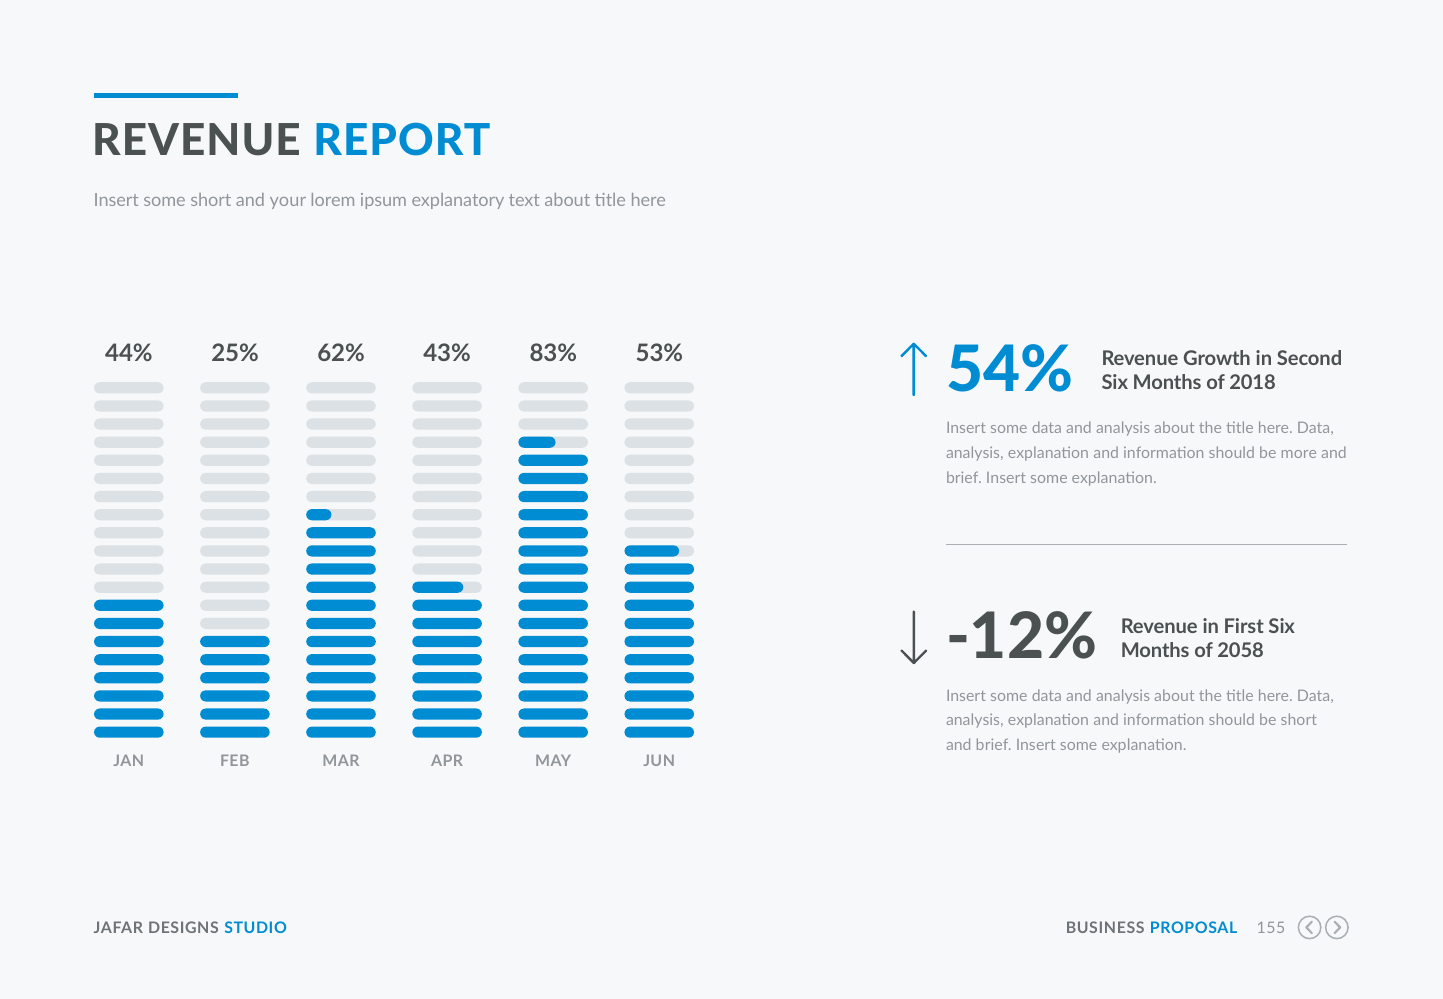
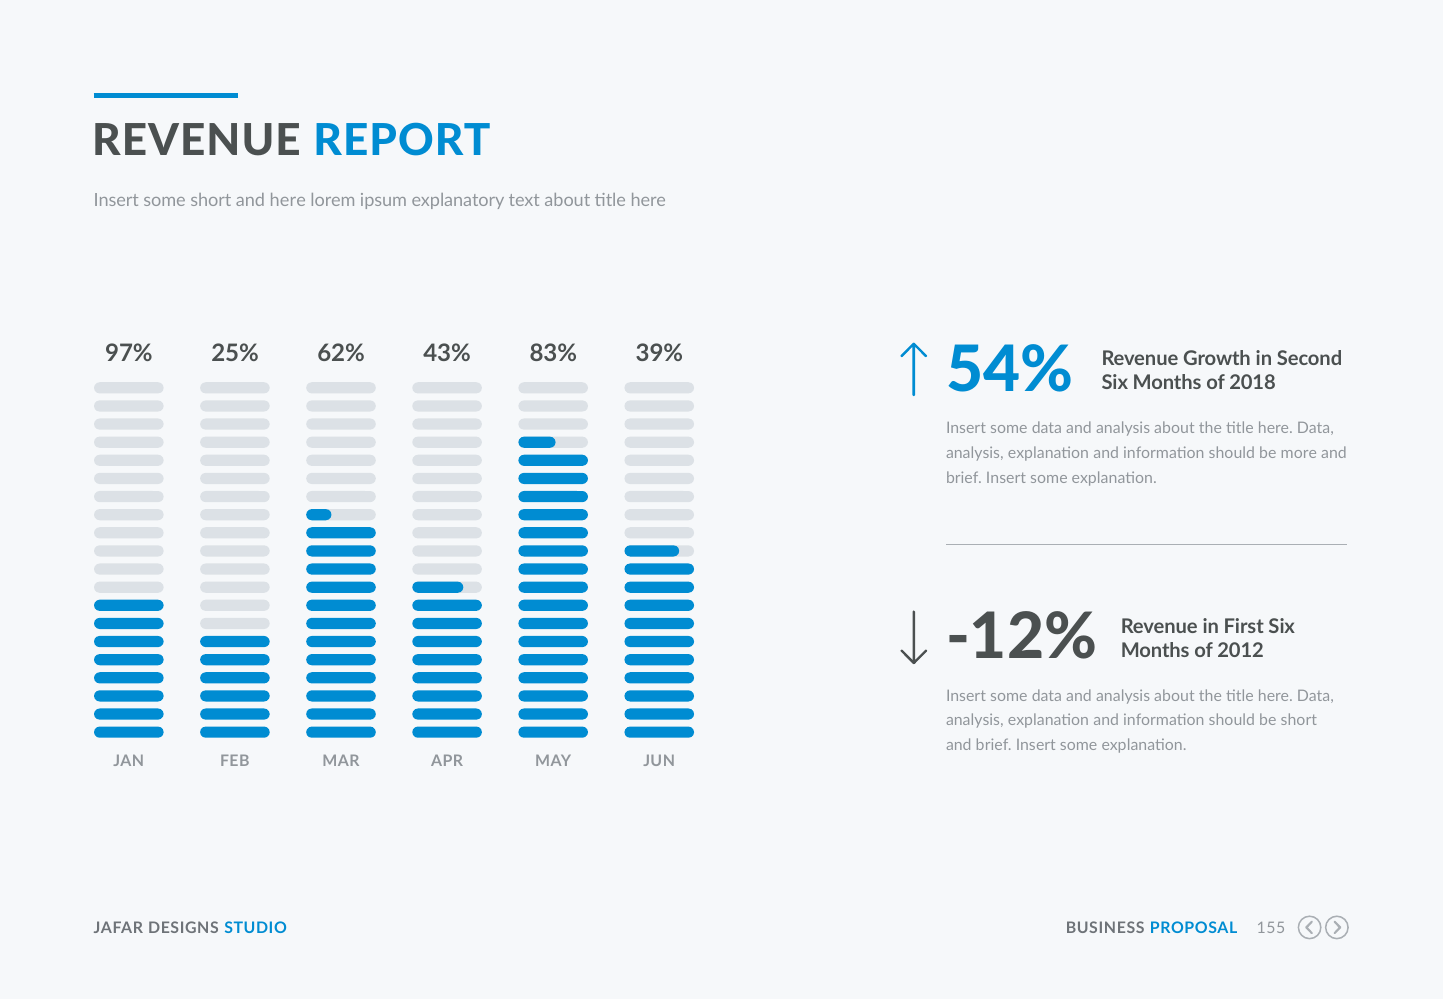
and your: your -> here (288, 201)
44%: 44% -> 97% (129, 353)
53%: 53% -> 39% (659, 353)
2058: 2058 -> 2012 (1241, 651)
